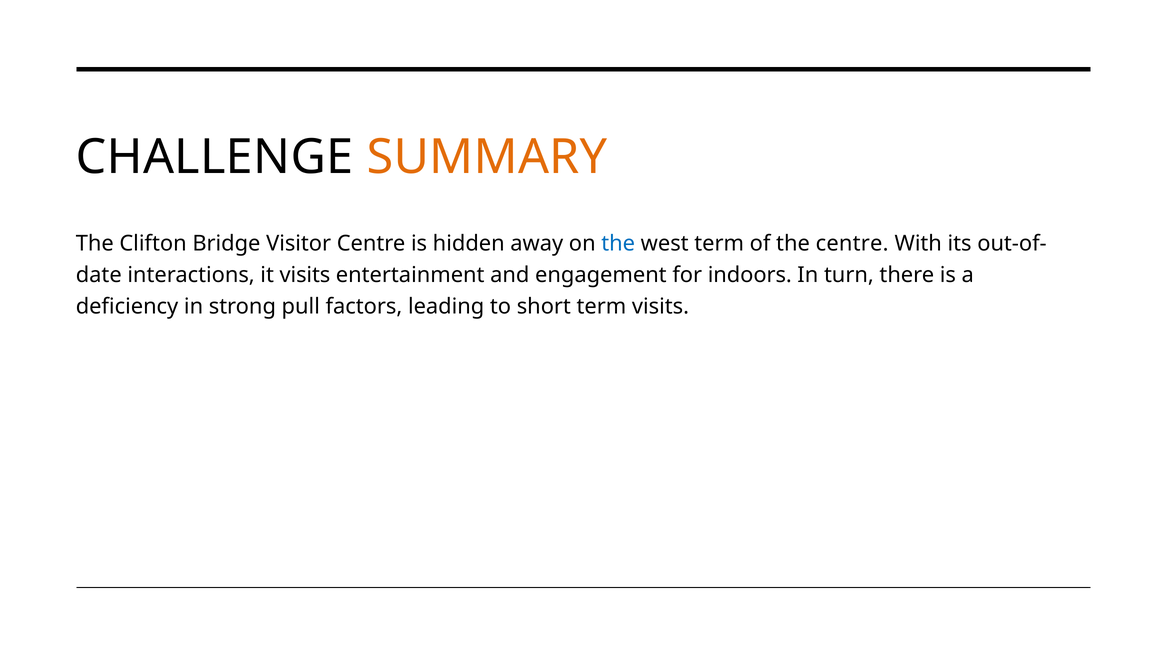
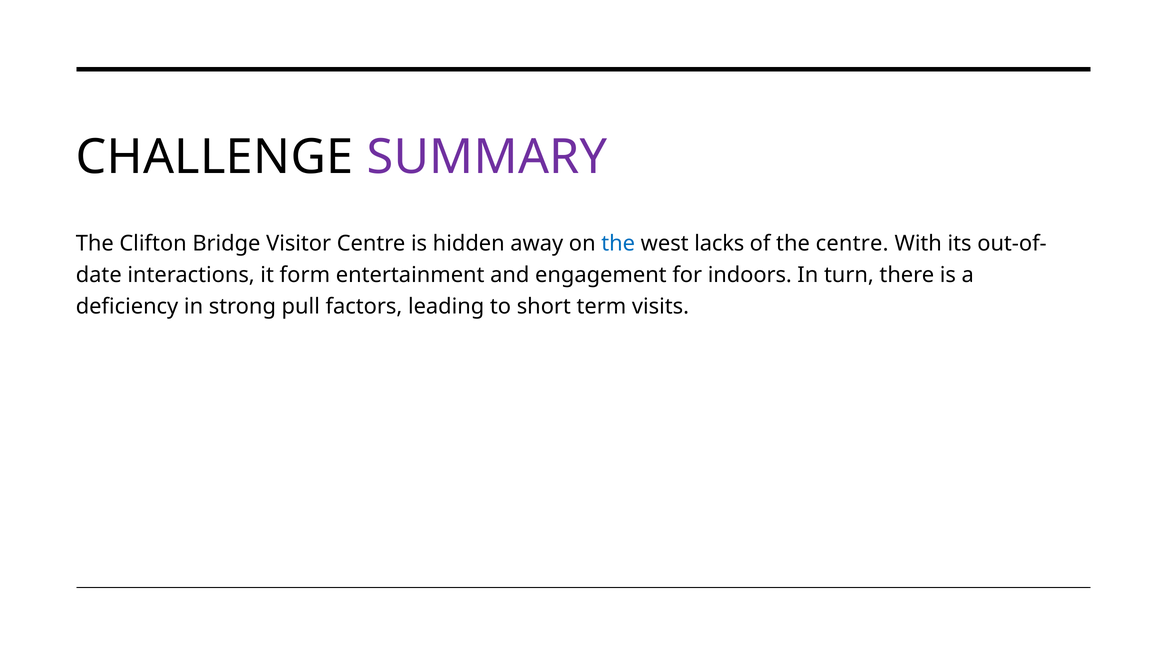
SUMMARY colour: orange -> purple (487, 157)
west term: term -> lacks (719, 244)
it visits: visits -> form (305, 275)
